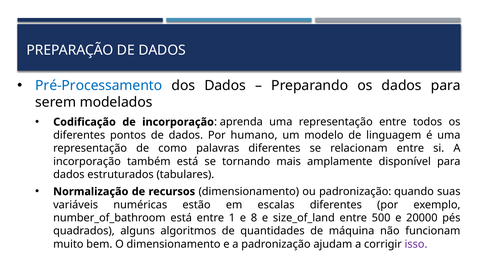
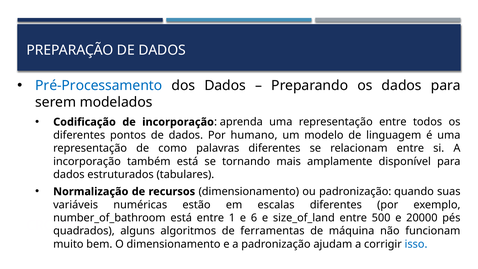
8: 8 -> 6 (254, 218)
quantidades: quantidades -> ferramentas (272, 231)
isso colour: purple -> blue (416, 244)
